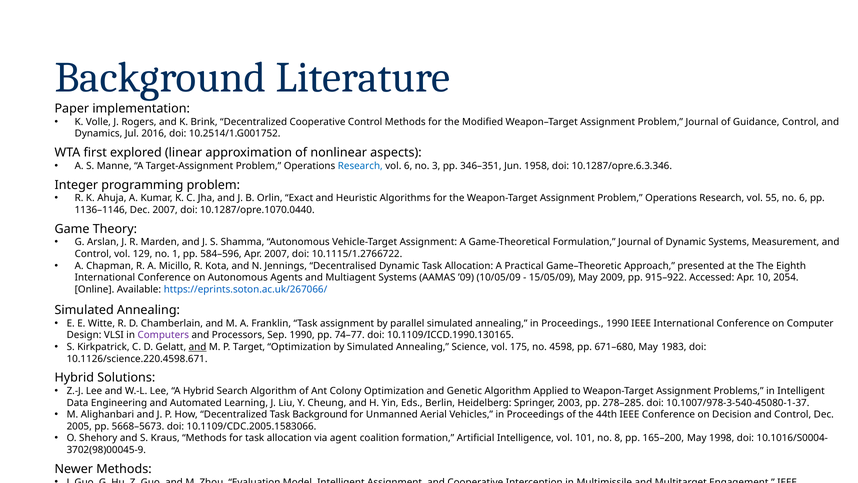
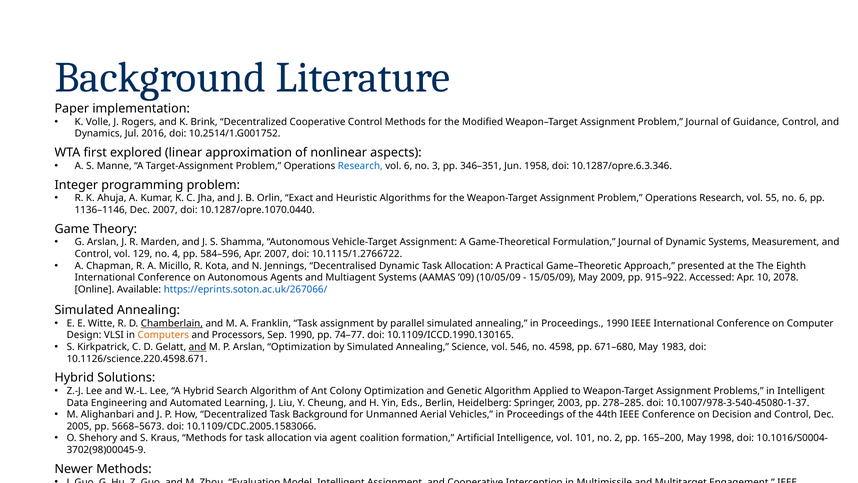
129 no 1: 1 -> 4 (176, 254)
2054: 2054 -> 2078 (786, 277)
Chamberlain underline: none -> present (172, 323)
Computers colour: purple -> orange (163, 335)
P Target: Target -> Arslan (249, 347)
175: 175 -> 546 (520, 347)
8: 8 -> 2 (619, 438)
